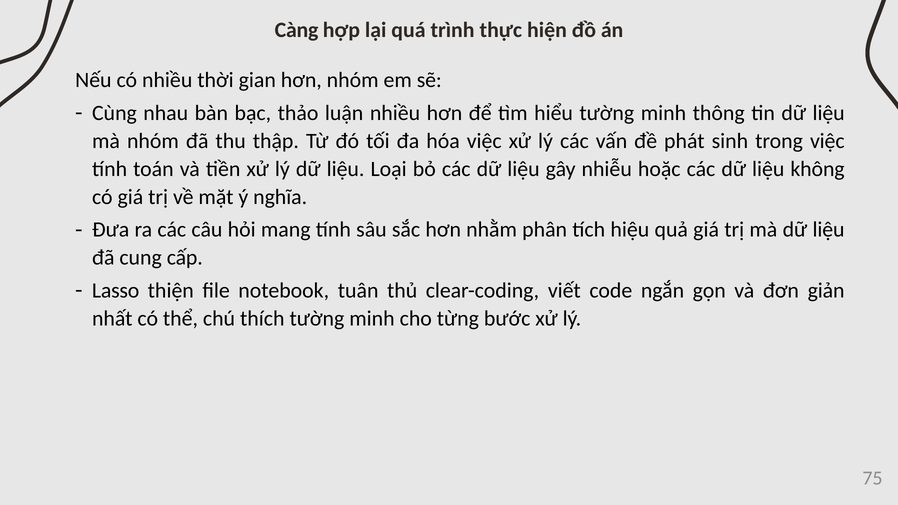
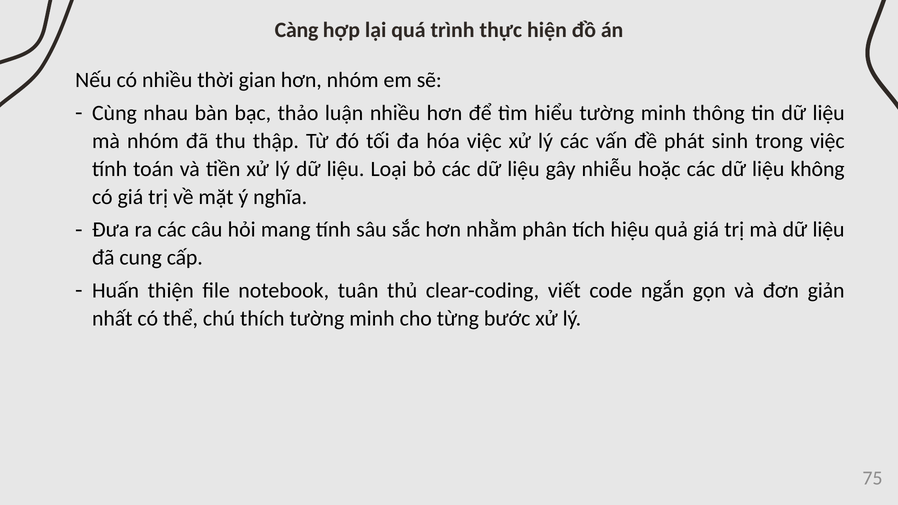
Lasso: Lasso -> Huấn (116, 291)
